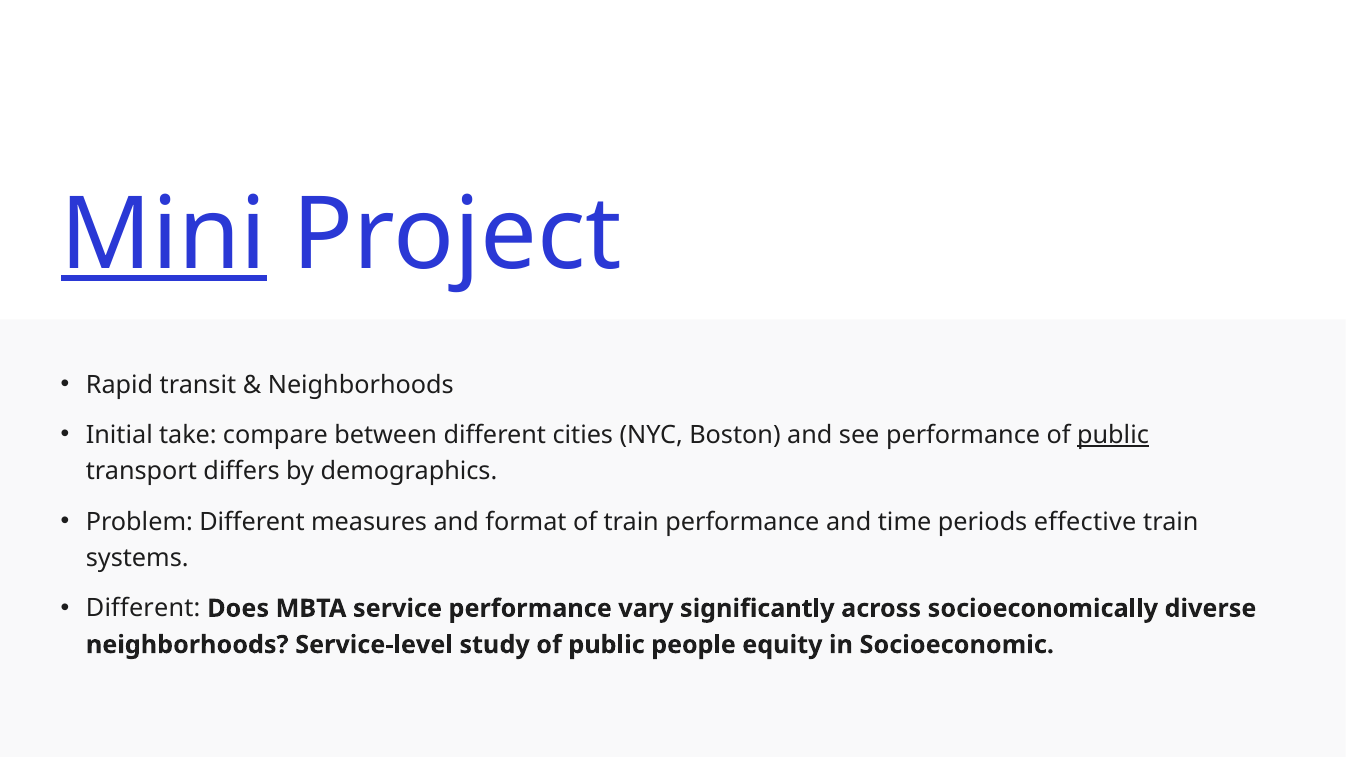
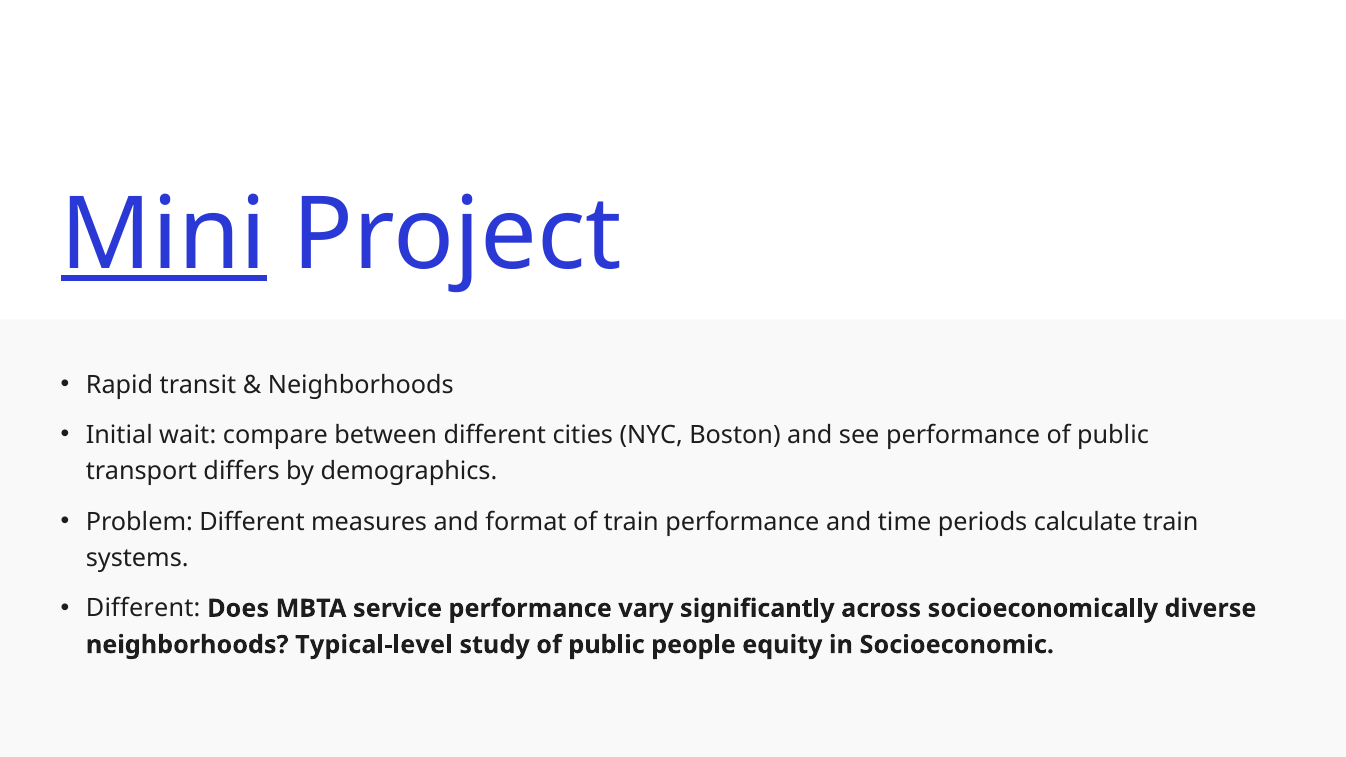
take: take -> wait (188, 435)
public underline: present -> none (1113, 435)
effective: effective -> calculate (1085, 522)
Service-level: Service-level -> Typical-level (374, 645)
